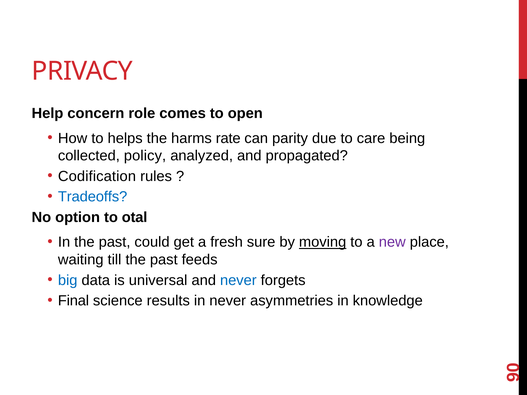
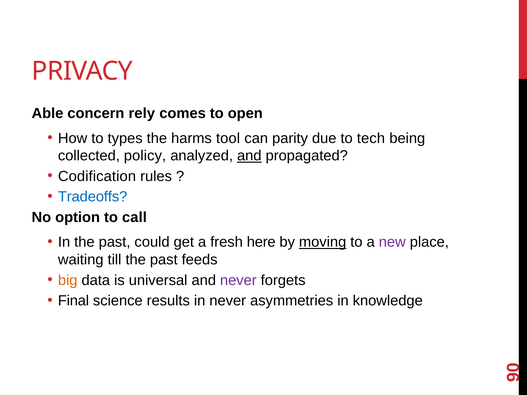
Help: Help -> Able (47, 113)
role: role -> rely (142, 113)
helps: helps -> types (125, 138)
rate: rate -> tool (228, 138)
care: care -> tech (371, 138)
and underline: none -> present (249, 156)
otal: otal -> call (134, 217)
sure: sure -> here (261, 242)
big colour: blue -> orange (68, 280)
never colour: blue -> purple (238, 280)
